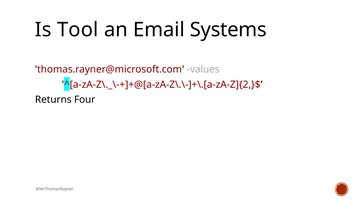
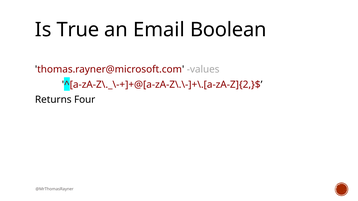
Tool: Tool -> True (78, 30)
Systems: Systems -> Boolean (228, 30)
